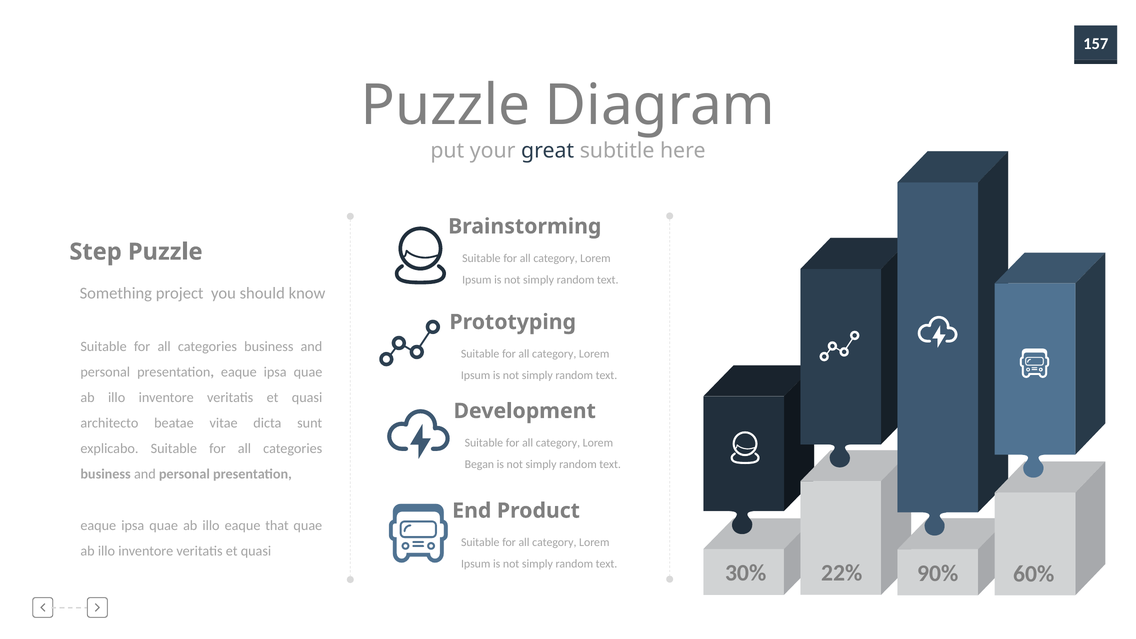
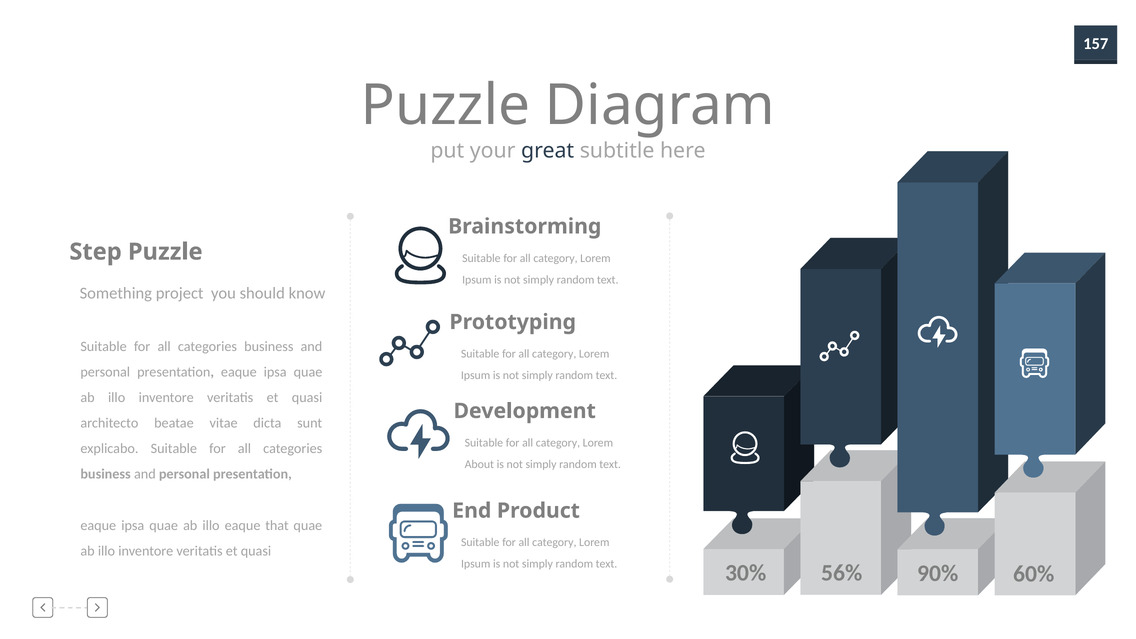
Began: Began -> About (479, 464)
22%: 22% -> 56% (842, 573)
